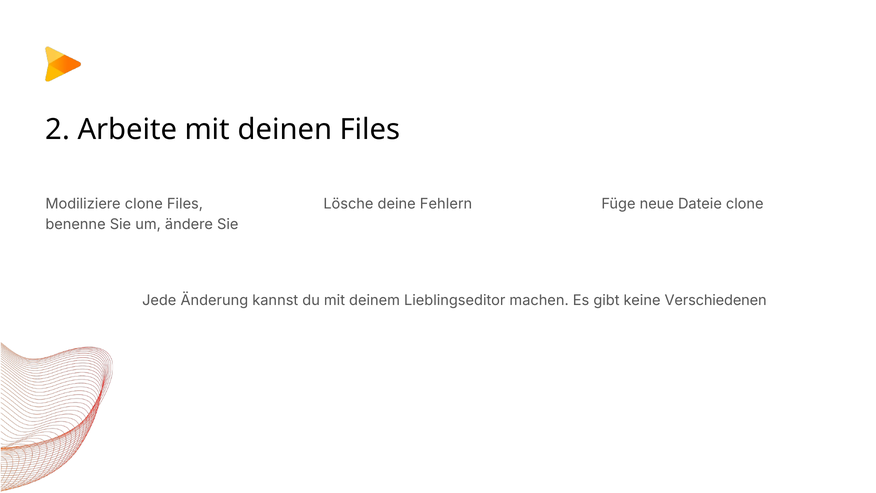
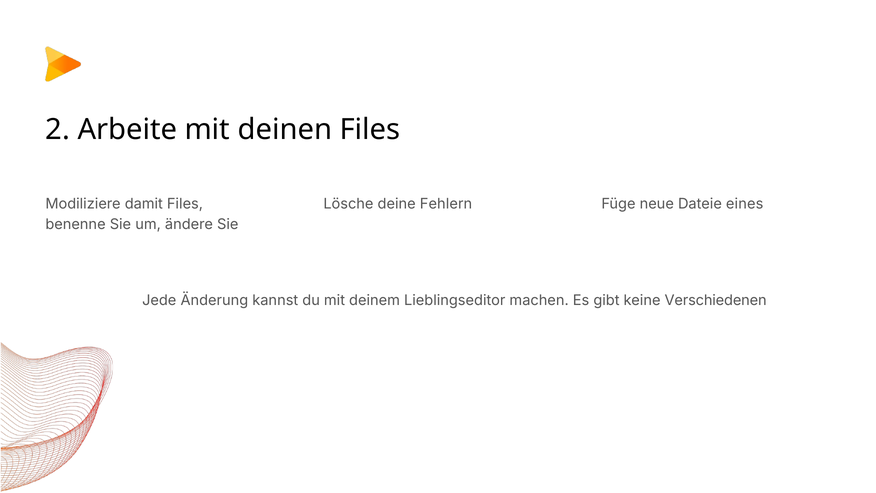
Modiliziere clone: clone -> damit (144, 204)
Dateie clone: clone -> eines (745, 204)
